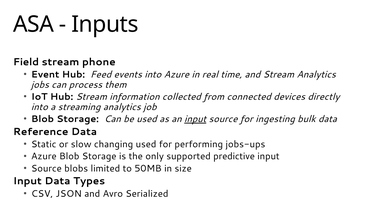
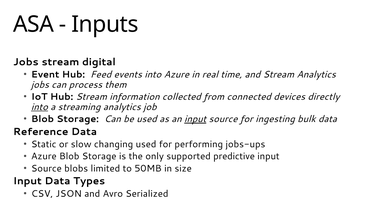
Field: Field -> Jobs (26, 62)
phone: phone -> digital (99, 62)
into underline: none -> present (39, 107)
